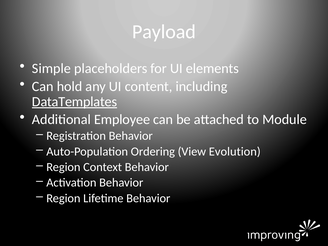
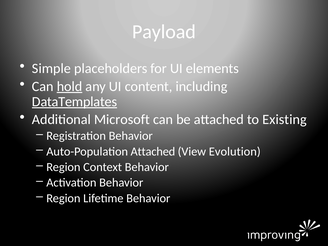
hold underline: none -> present (70, 86)
Employee: Employee -> Microsoft (122, 120)
Module: Module -> Existing (285, 120)
Auto-Population Ordering: Ordering -> Attached (153, 151)
